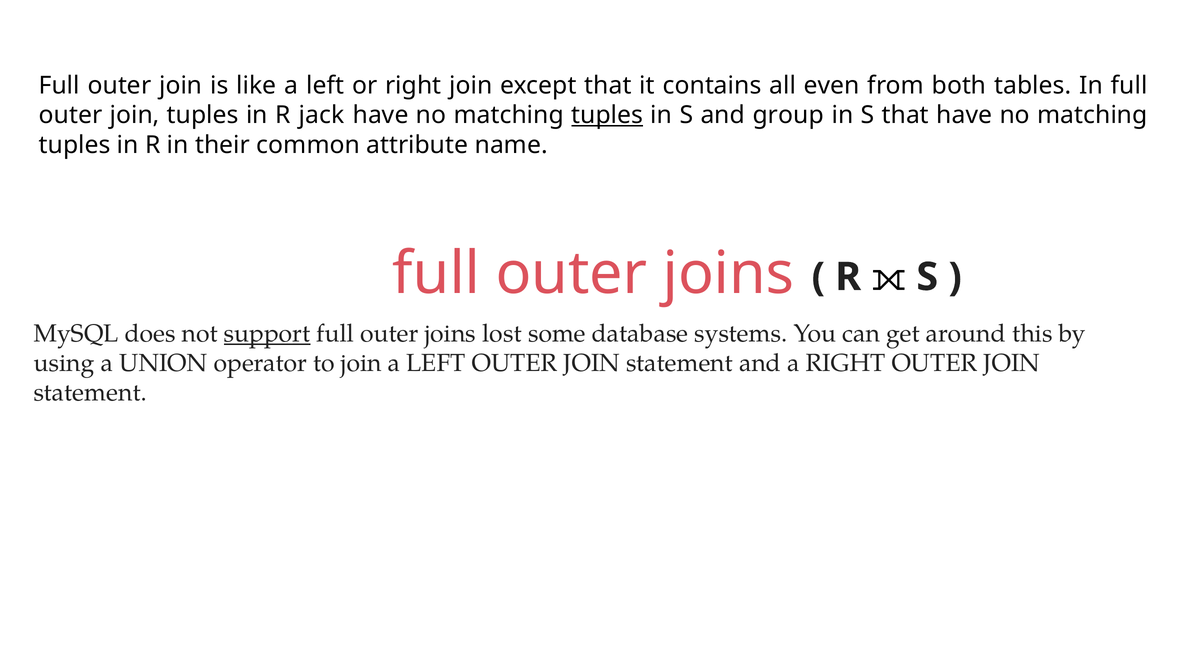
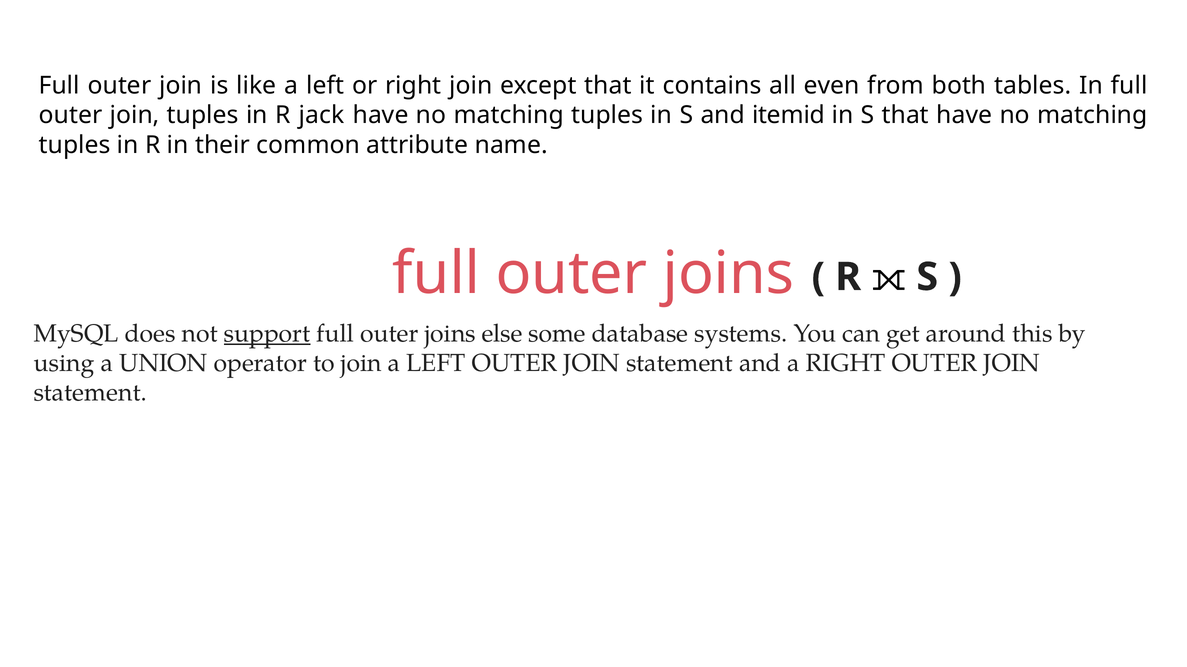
tuples underline: present -> none (607, 115)
group: group -> itemid (789, 115)
lost: lost -> else (502, 334)
